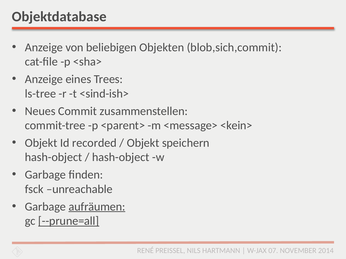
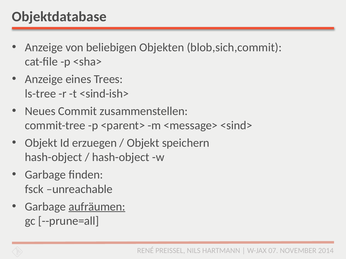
<kein>: <kein> -> <sind> (236, 126)
recorded: recorded -> erzuegen (94, 143)
--prune=all underline: present -> none (69, 221)
